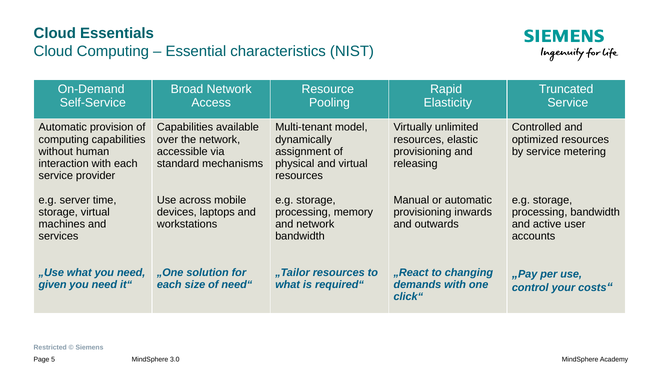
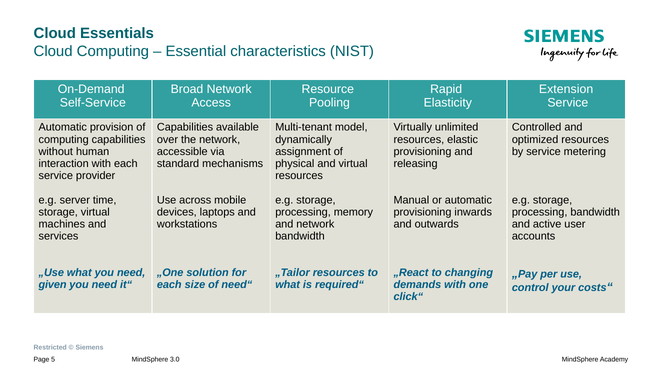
Truncated: Truncated -> Extension (566, 89)
